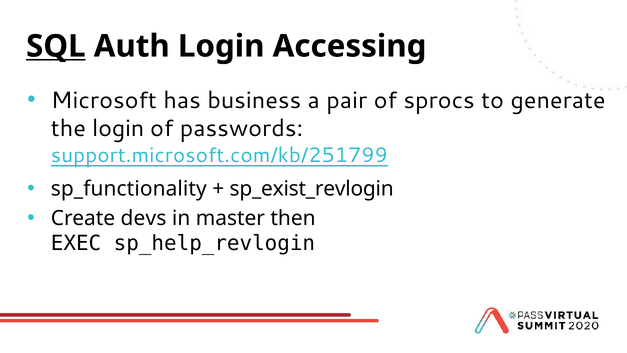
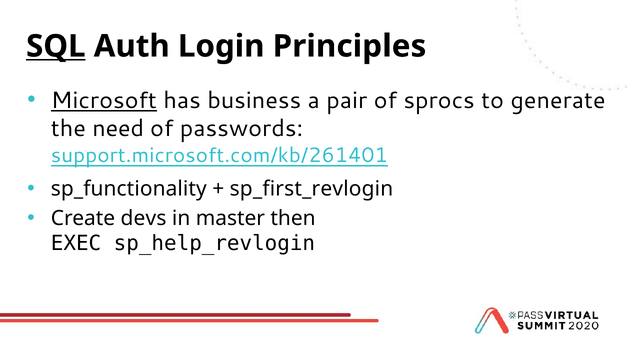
Accessing: Accessing -> Principles (349, 46)
Microsoft underline: none -> present (104, 100)
the login: login -> need (118, 129)
support.microsoft.com/kb/251799: support.microsoft.com/kb/251799 -> support.microsoft.com/kb/261401 (219, 155)
sp_exist_revlogin: sp_exist_revlogin -> sp_first_revlogin (311, 189)
